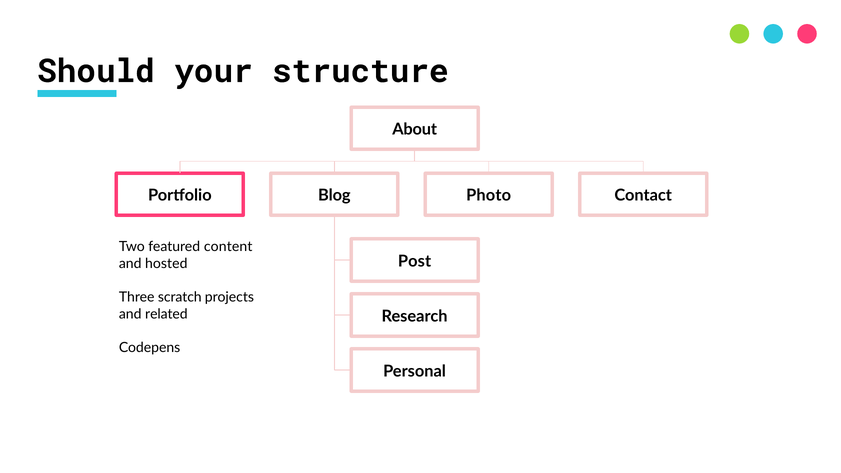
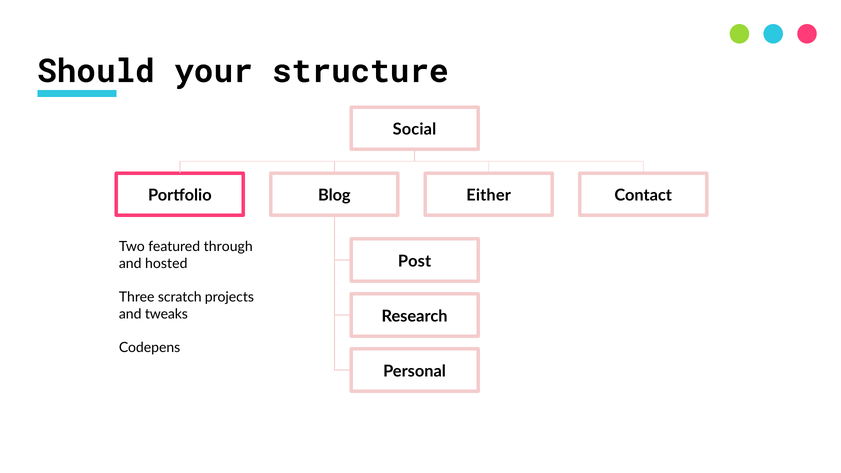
About: About -> Social (414, 129)
Photo: Photo -> Either (489, 195)
content: content -> through (228, 247)
related: related -> tweaks (166, 314)
